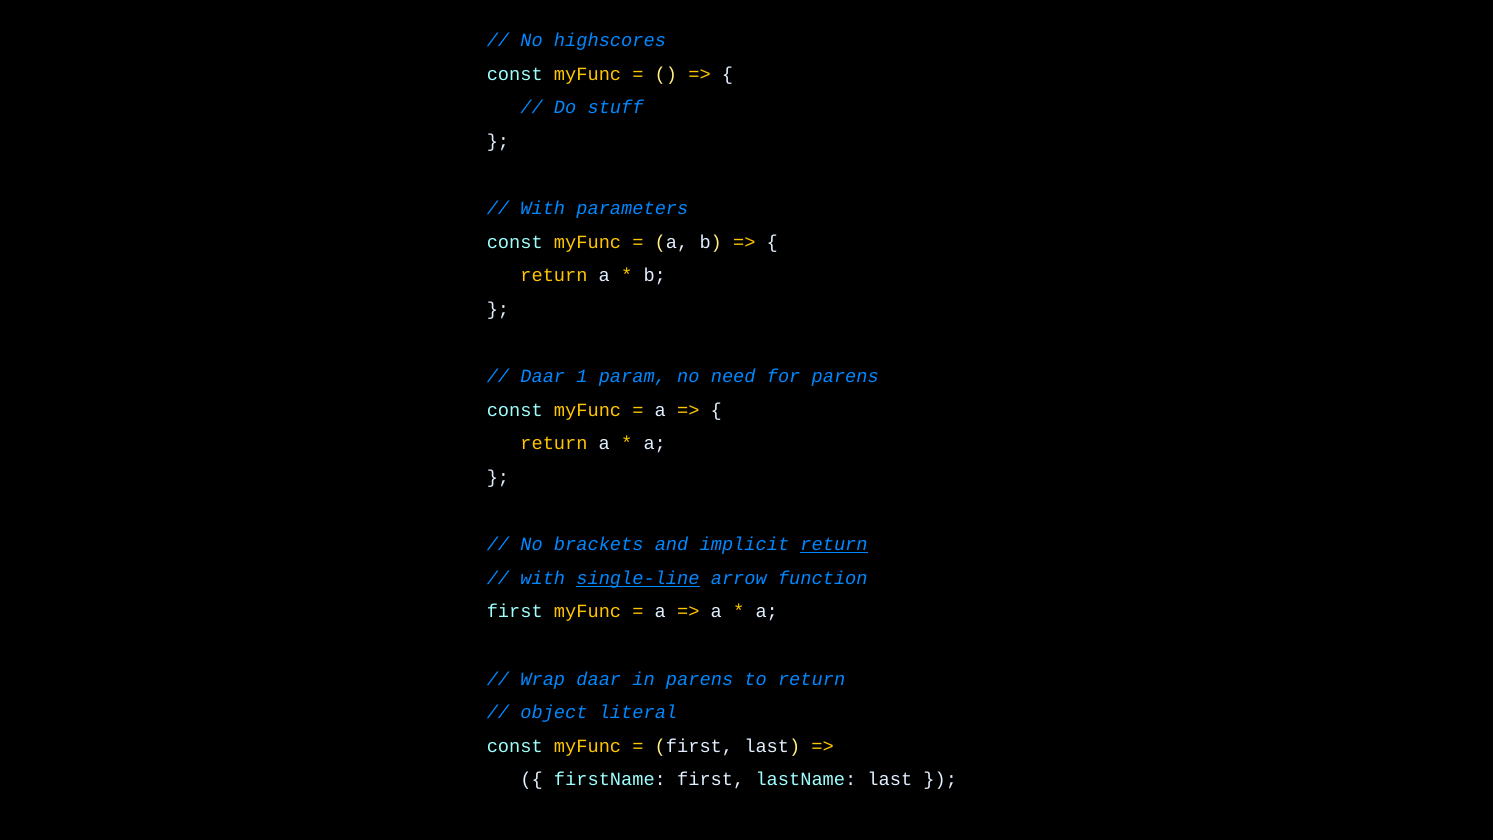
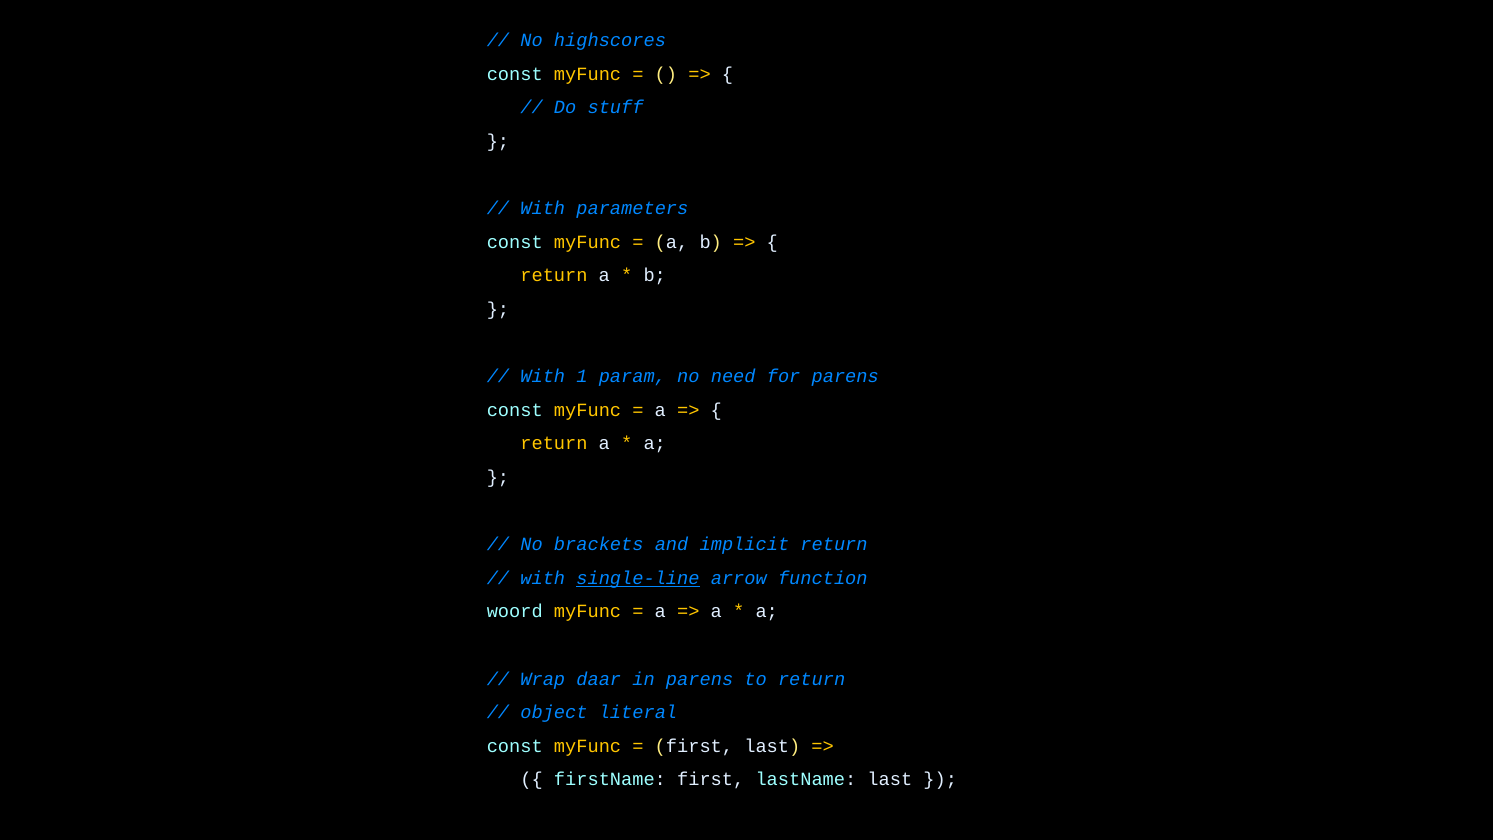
Daar: Daar -> With (543, 376)
return underline: present -> none (834, 544)
first: first -> woord (515, 612)
